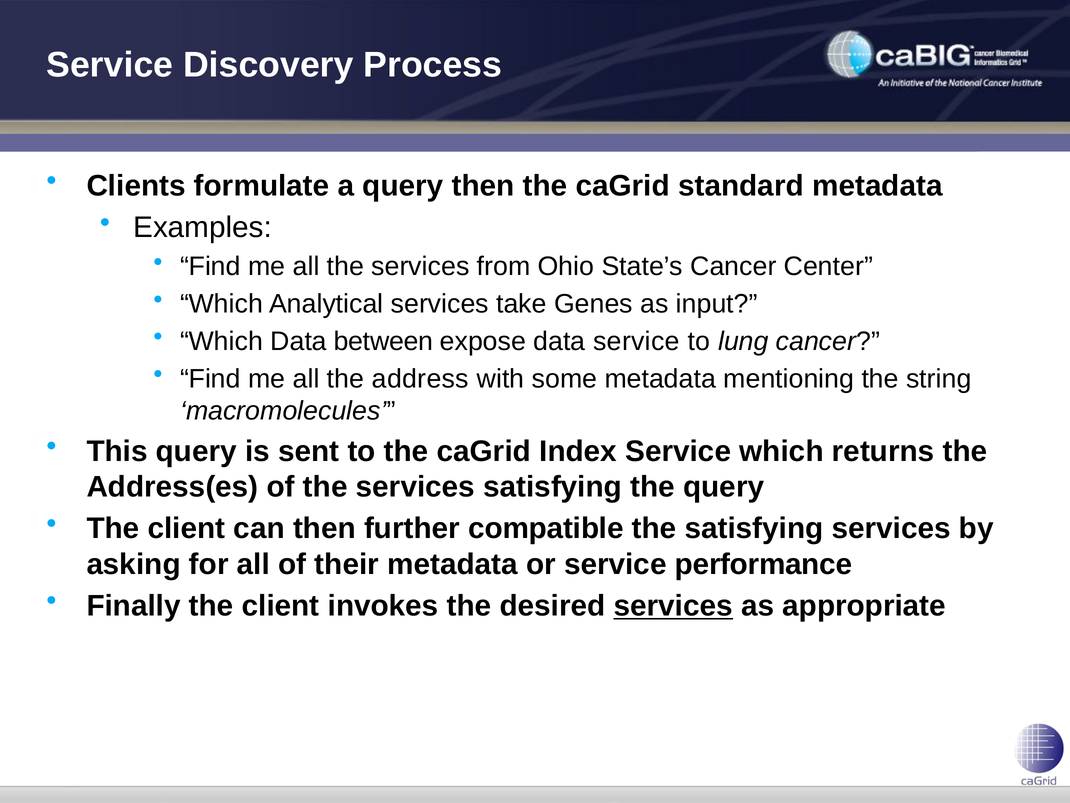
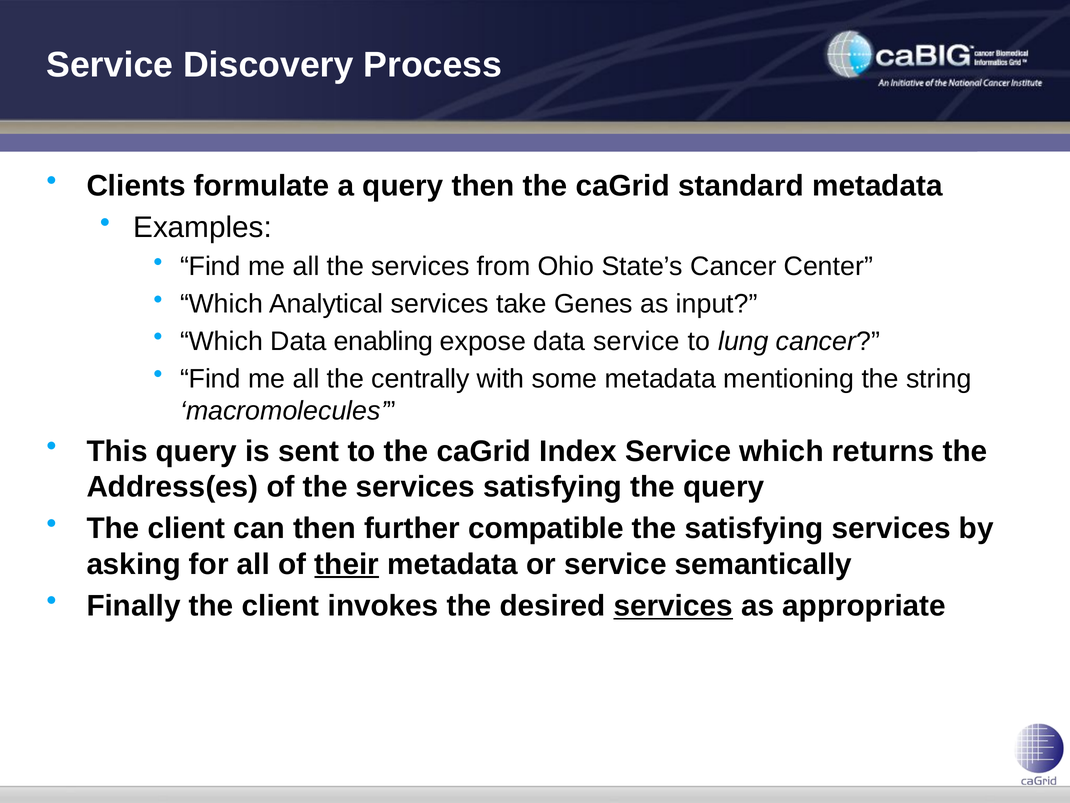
between: between -> enabling (383, 341)
address: address -> centrally (421, 379)
their underline: none -> present (347, 564)
performance: performance -> semantically (763, 564)
